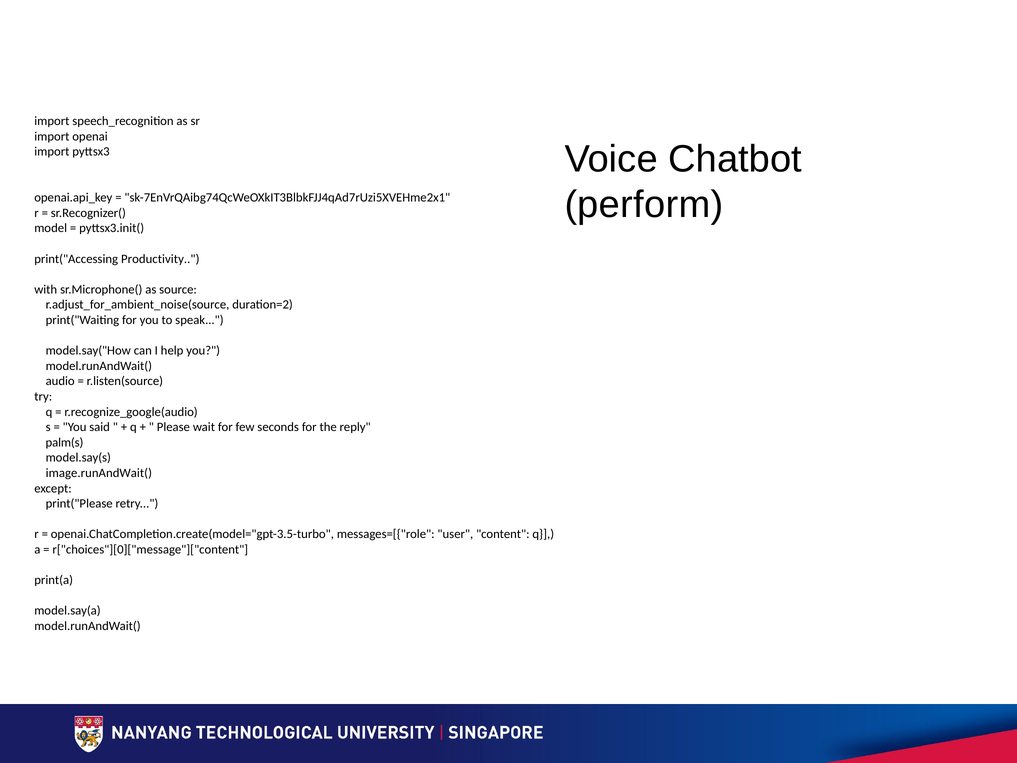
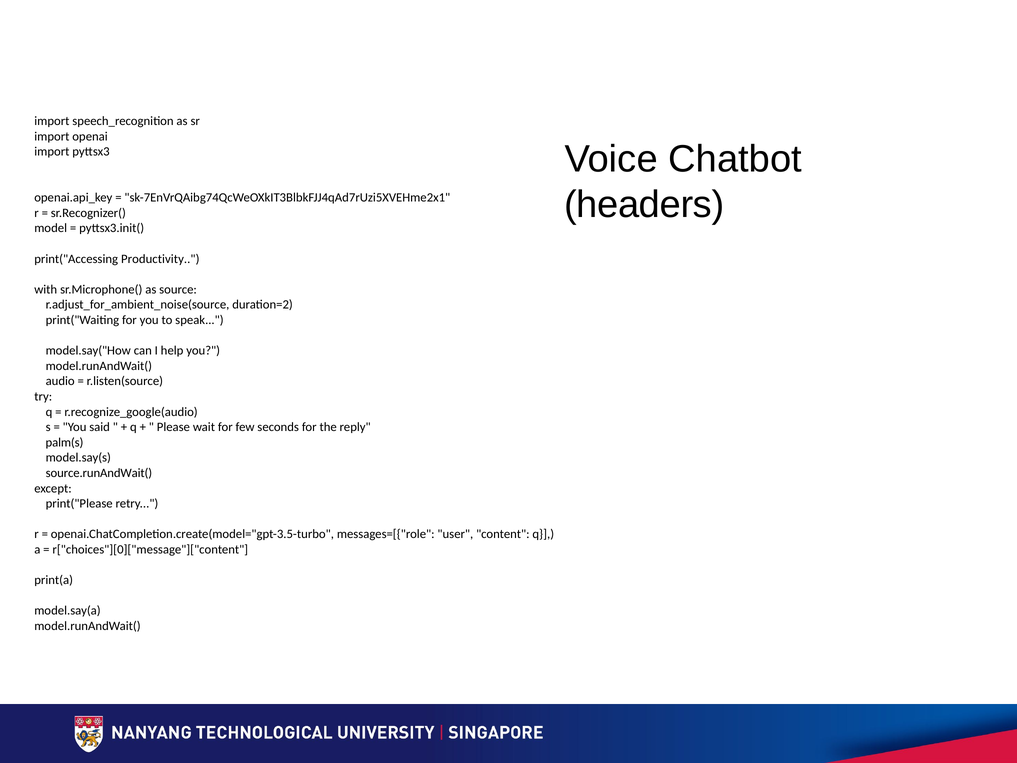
perform: perform -> headers (644, 205)
image.runAndWait(: image.runAndWait( -> source.runAndWait( (99, 473)
